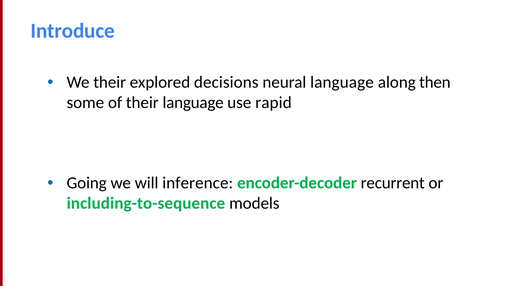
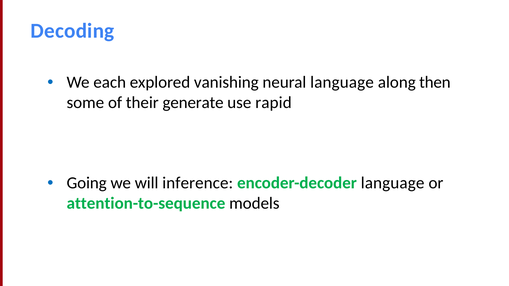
Introduce: Introduce -> Decoding (72, 31)
We their: their -> each (110, 82)
decisions: decisions -> vanishing (226, 82)
their language: language -> generate (193, 103)
encoder-decoder recurrent: recurrent -> language (393, 183)
including-to-sequence: including-to-sequence -> attention-to-sequence (146, 203)
